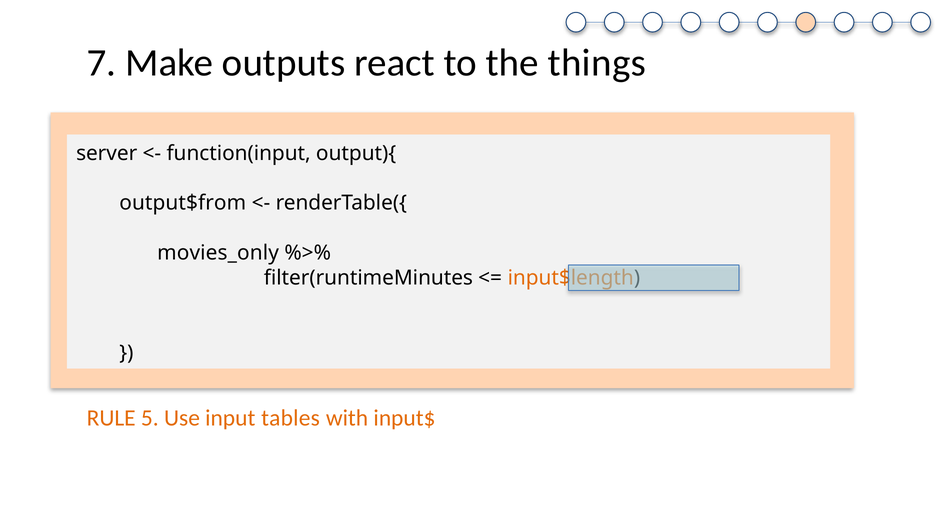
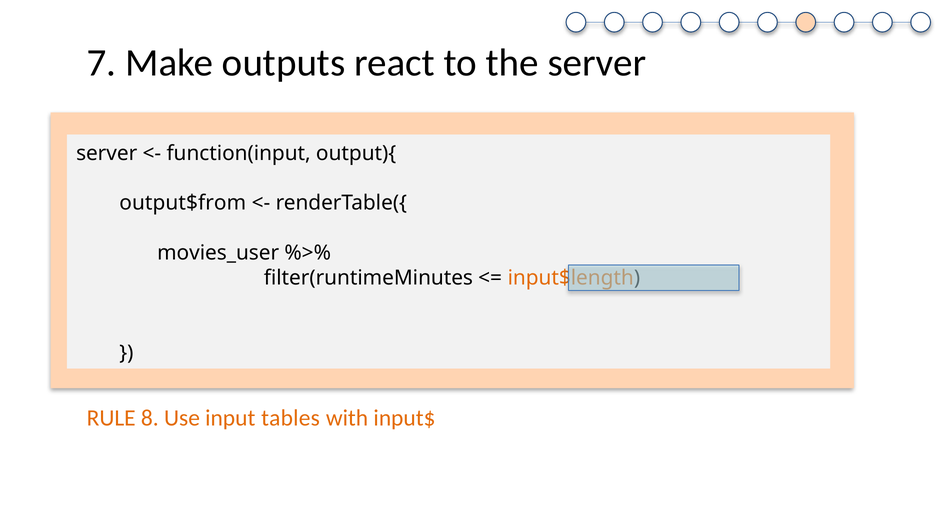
the things: things -> server (597, 63)
movies_only: movies_only -> movies_user (218, 253)
5: 5 -> 8 (150, 418)
